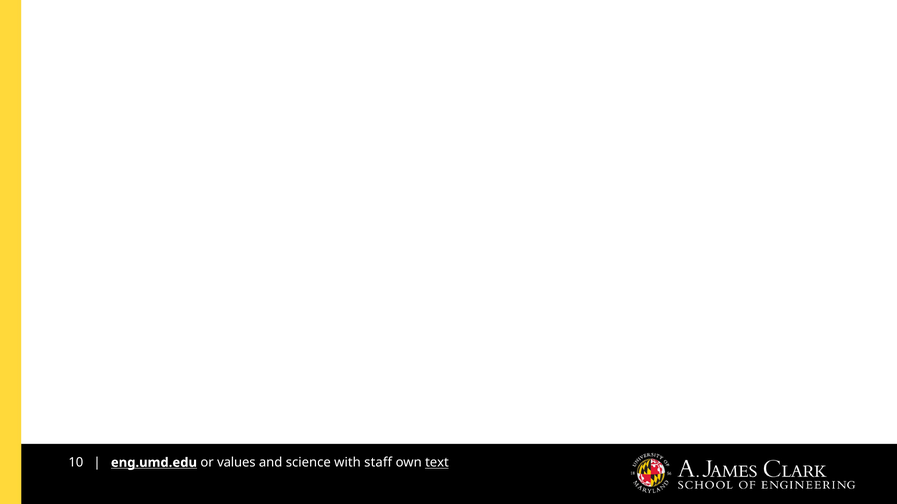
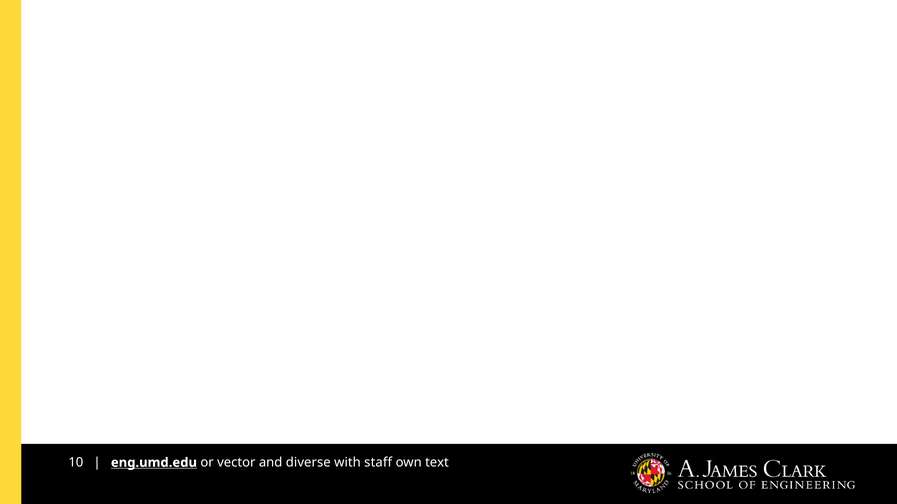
values: values -> vector (236, 463)
science: science -> diverse (308, 463)
text underline: present -> none (437, 463)
